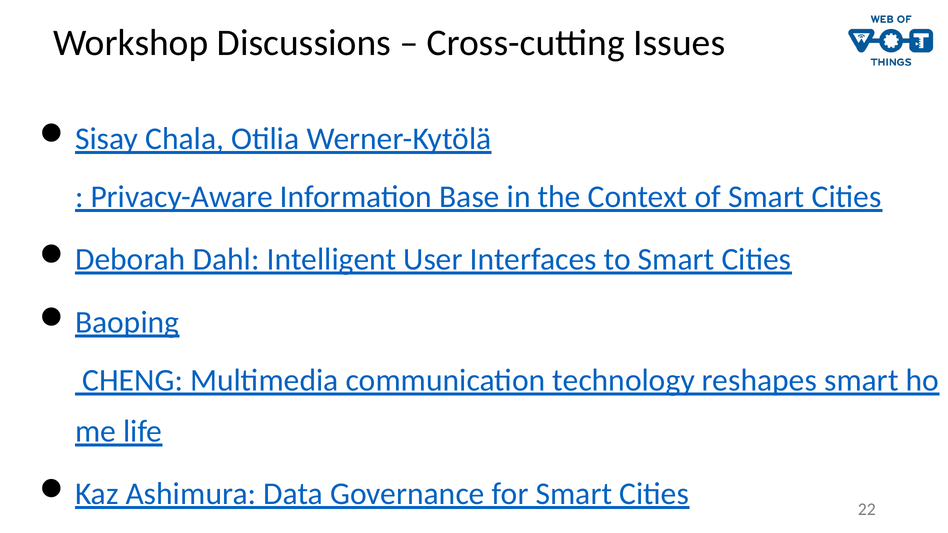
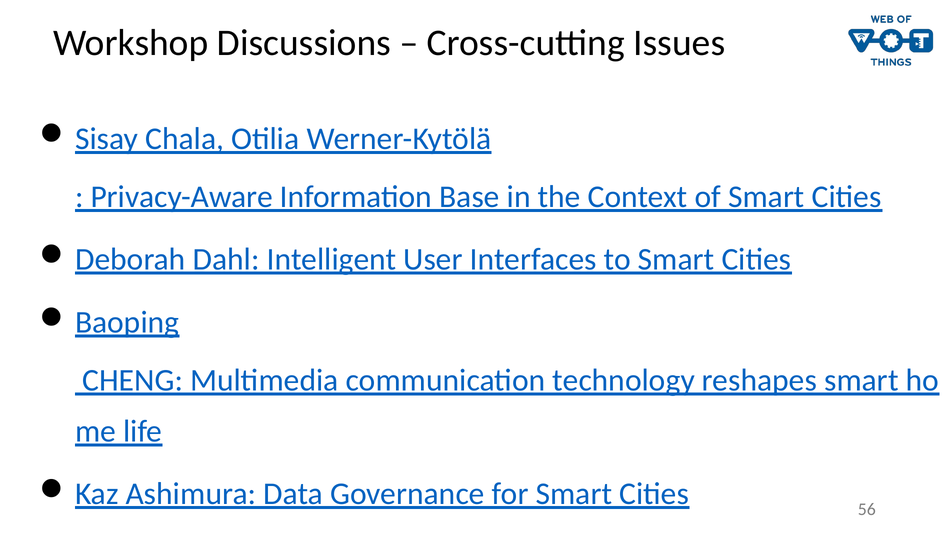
22: 22 -> 56 (867, 510)
